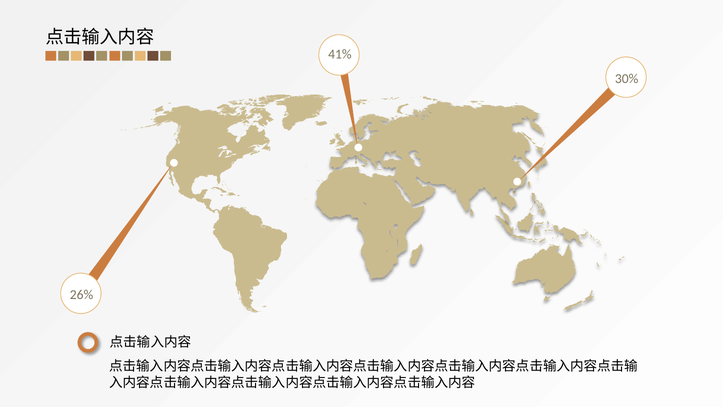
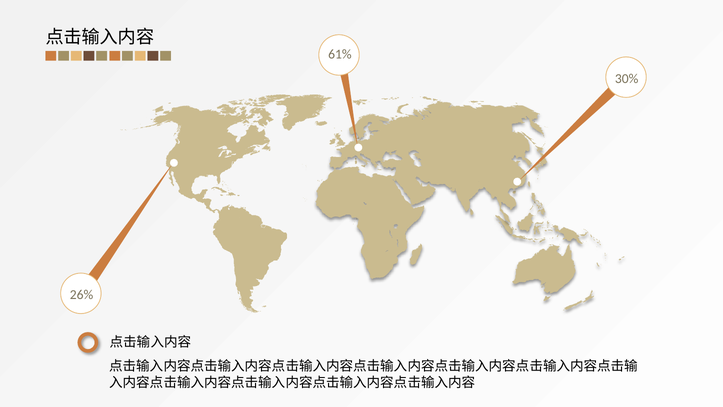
41%: 41% -> 61% (340, 54)
